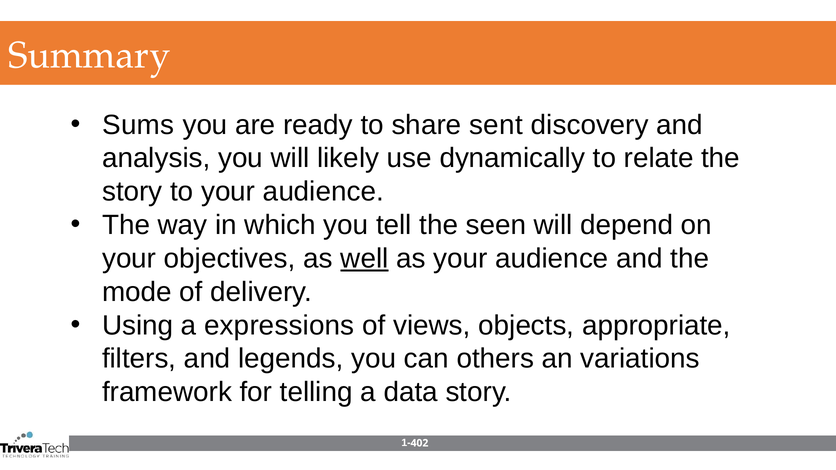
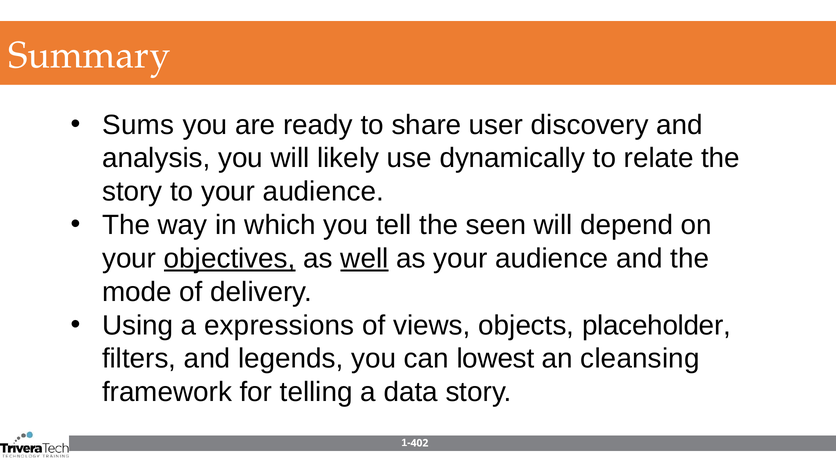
sent: sent -> user (496, 125)
objectives underline: none -> present (230, 259)
appropriate: appropriate -> placeholder (656, 326)
others: others -> lowest (495, 359)
variations: variations -> cleansing (640, 359)
